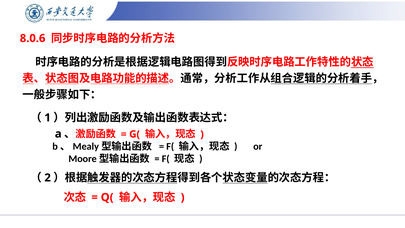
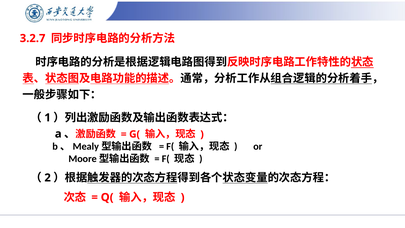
8.0.6: 8.0.6 -> 3.2.7 (33, 38)
